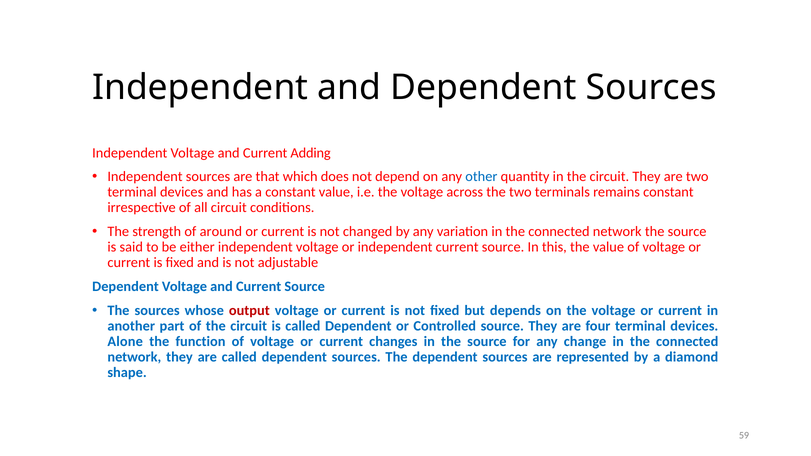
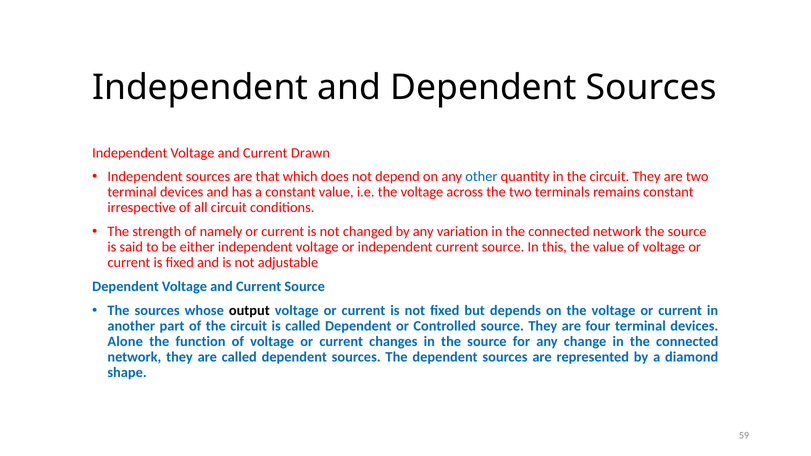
Adding: Adding -> Drawn (310, 153)
around: around -> namely (221, 232)
output colour: red -> black (249, 311)
